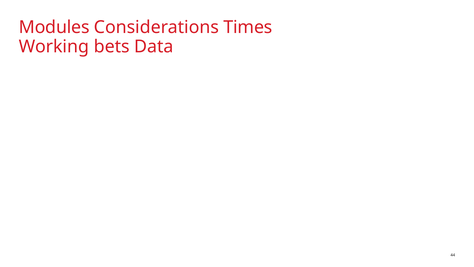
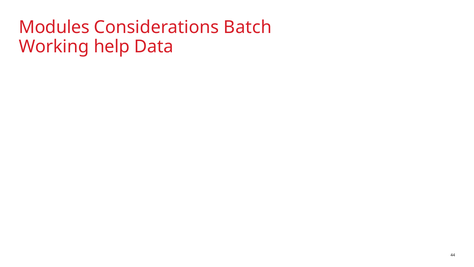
Times: Times -> Batch (248, 27)
bets: bets -> help (112, 46)
